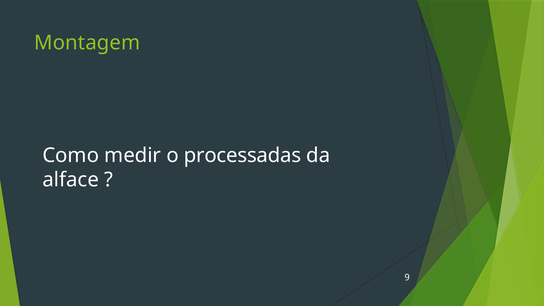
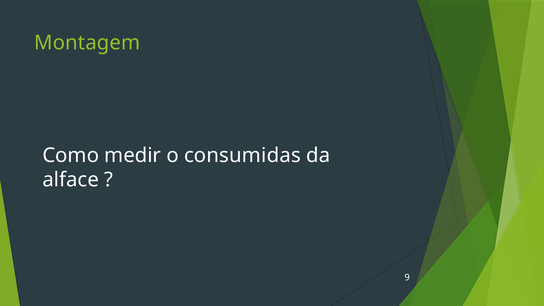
processadas: processadas -> consumidas (242, 155)
